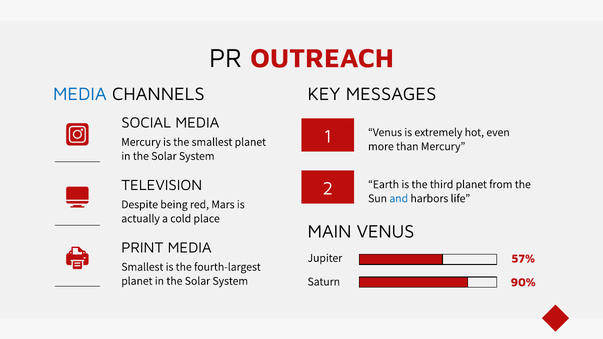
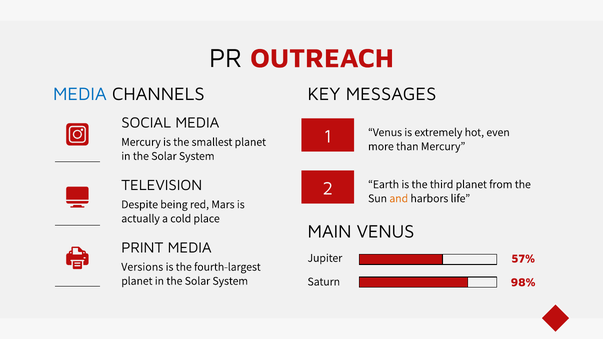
and colour: blue -> orange (399, 198)
Smallest: Smallest -> Versions (142, 267)
90%: 90% -> 98% (523, 282)
